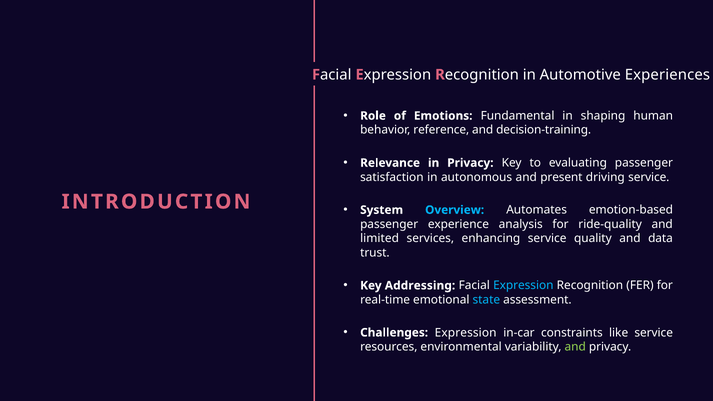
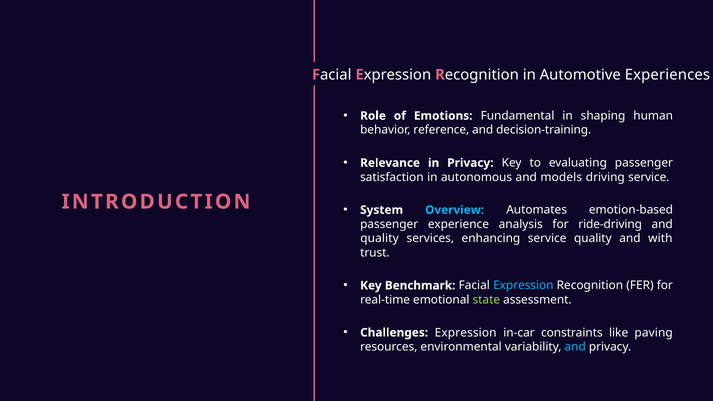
present: present -> models (561, 177)
ride-quality: ride-quality -> ride-driving (610, 224)
limited: limited -> quality (380, 238)
data: data -> with (660, 238)
Addressing: Addressing -> Benchmark (420, 286)
state colour: light blue -> light green (486, 300)
like service: service -> paving (654, 333)
and colour: light green -> light blue (575, 347)
